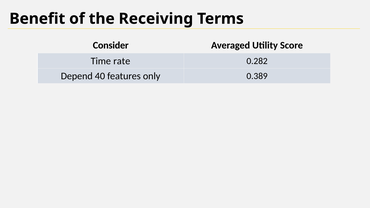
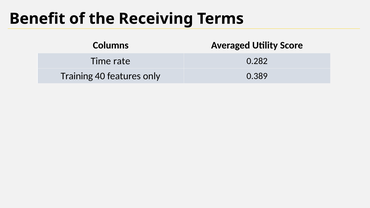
Consider: Consider -> Columns (111, 45)
Depend: Depend -> Training (77, 76)
